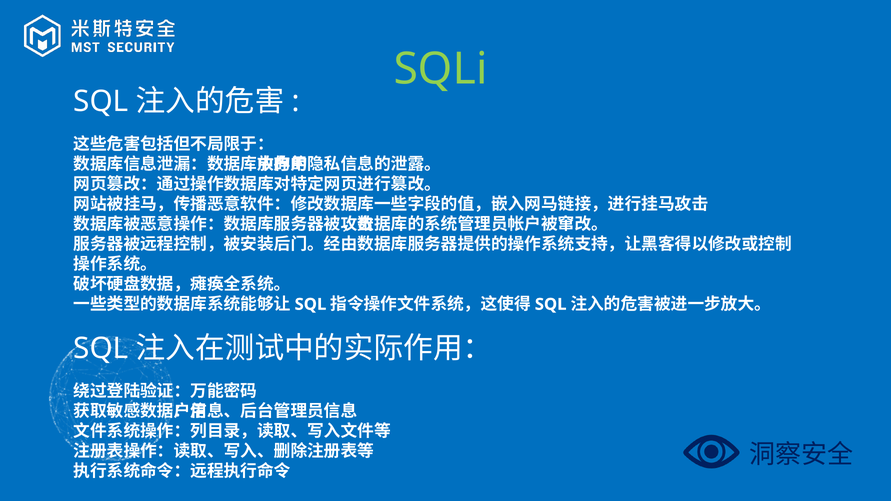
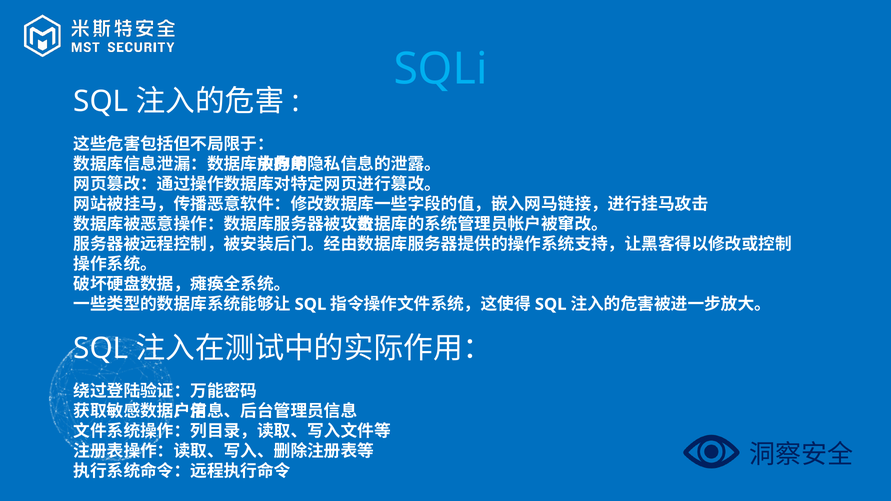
SQLi colour: light green -> light blue (441, 69)
